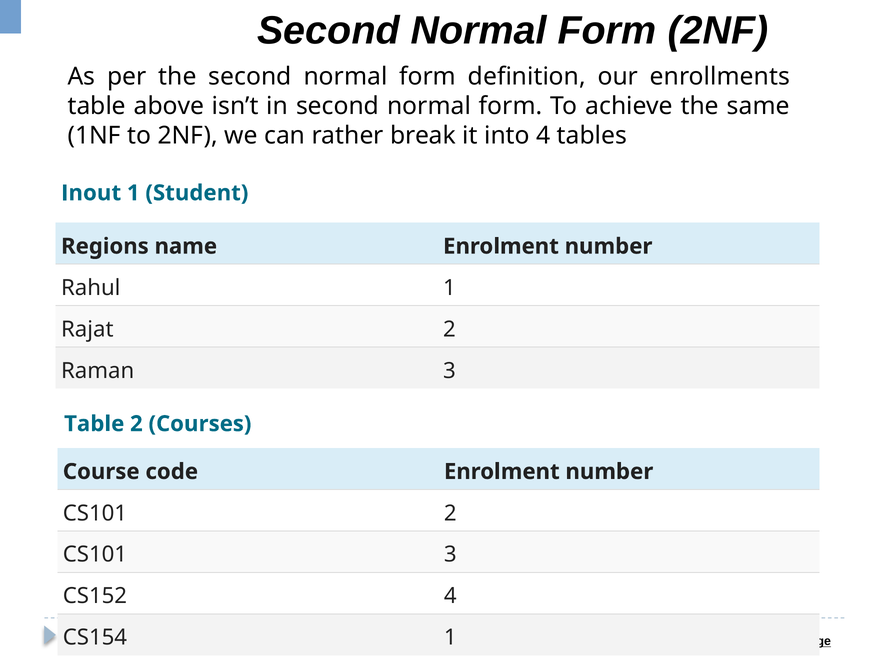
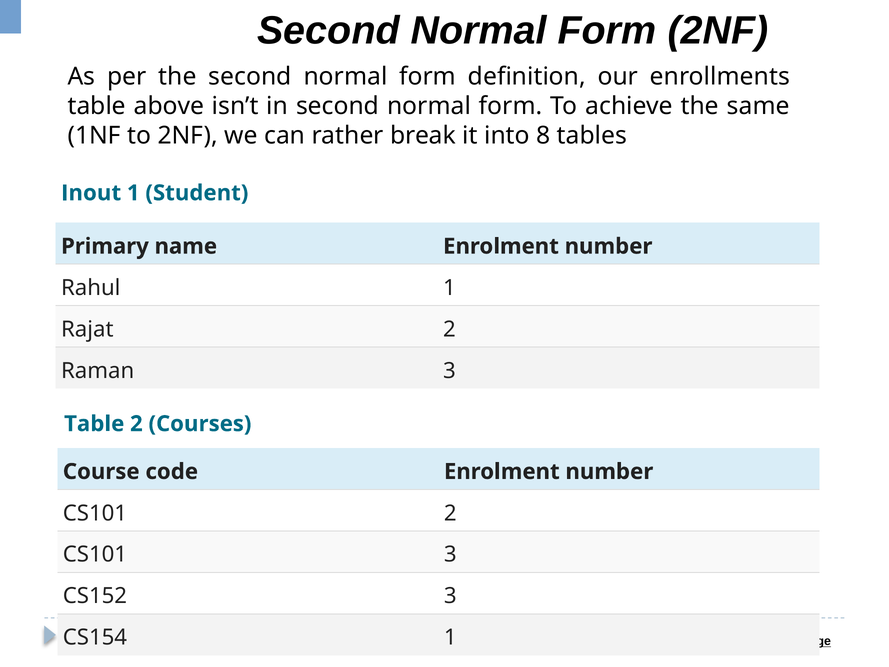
into 4: 4 -> 8 (543, 136)
Regions: Regions -> Primary (105, 246)
CS152 4: 4 -> 3 (450, 596)
